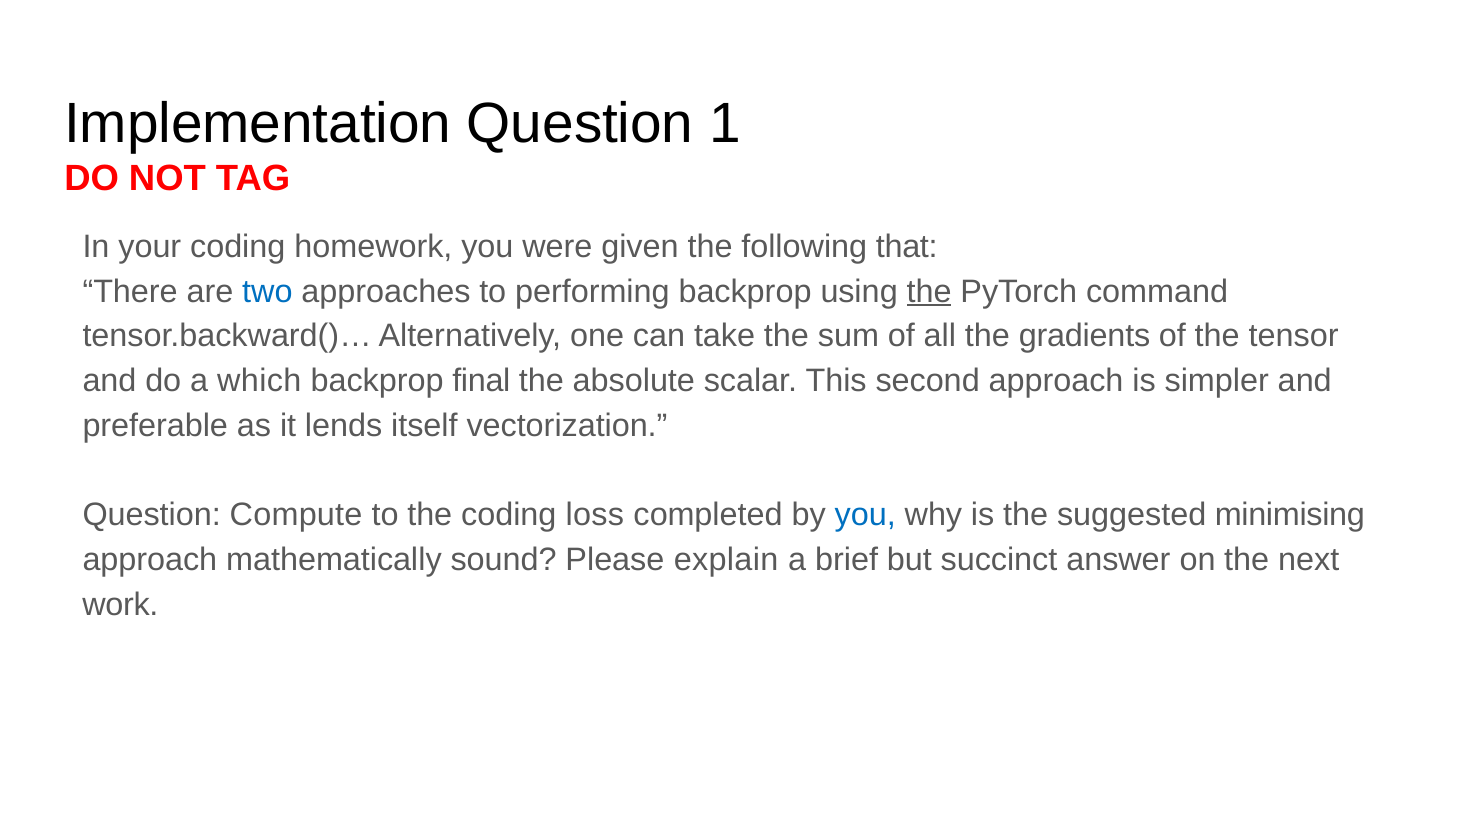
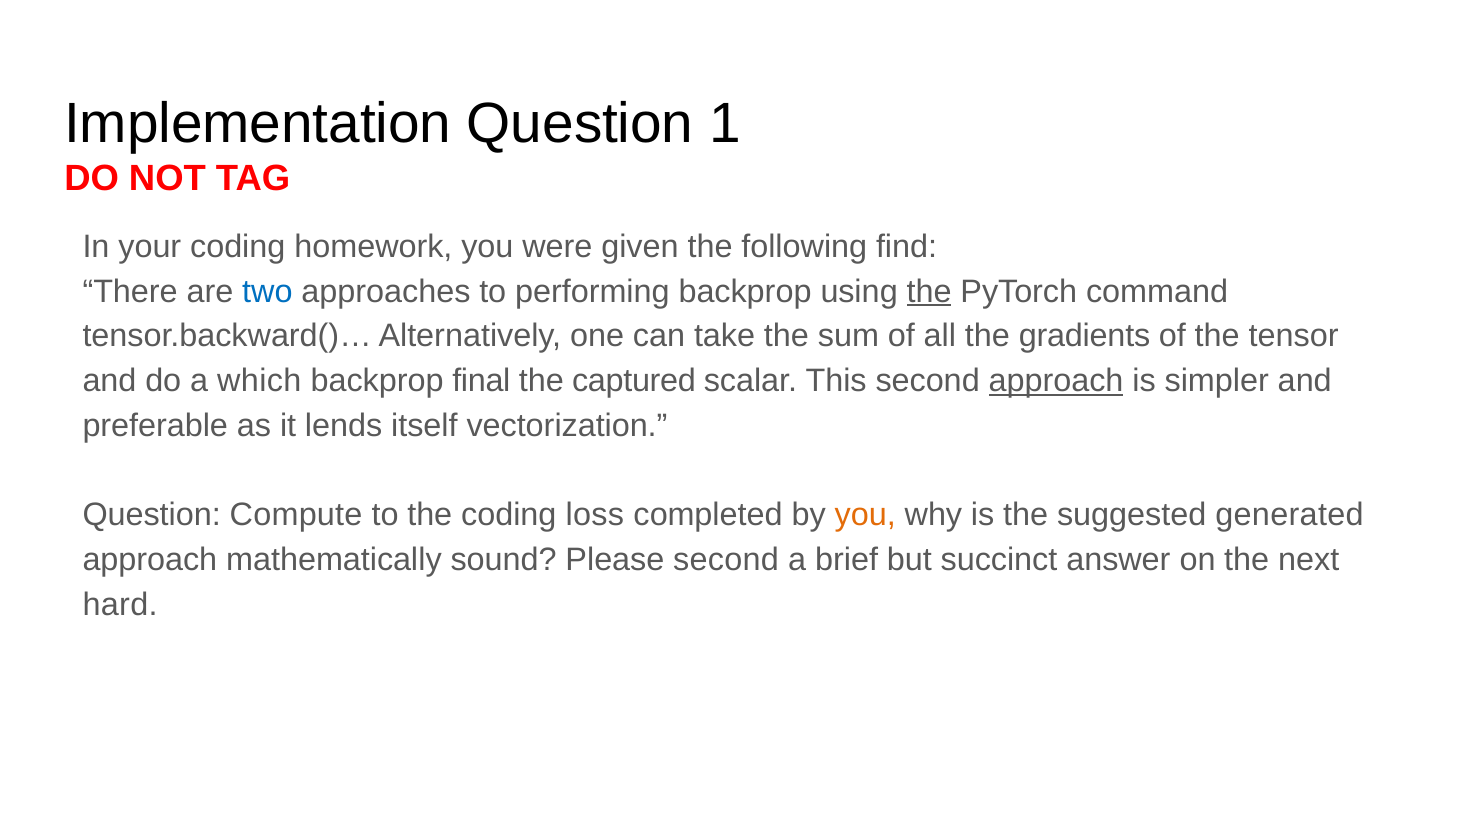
that: that -> find (907, 247)
absolute: absolute -> captured (634, 381)
approach underline: none -> present (1056, 381)
you colour: blue -> orange (865, 515)
minimising: minimising -> generated (1289, 515)
Please explain: explain -> second (726, 559)
work: work -> hard (120, 604)
